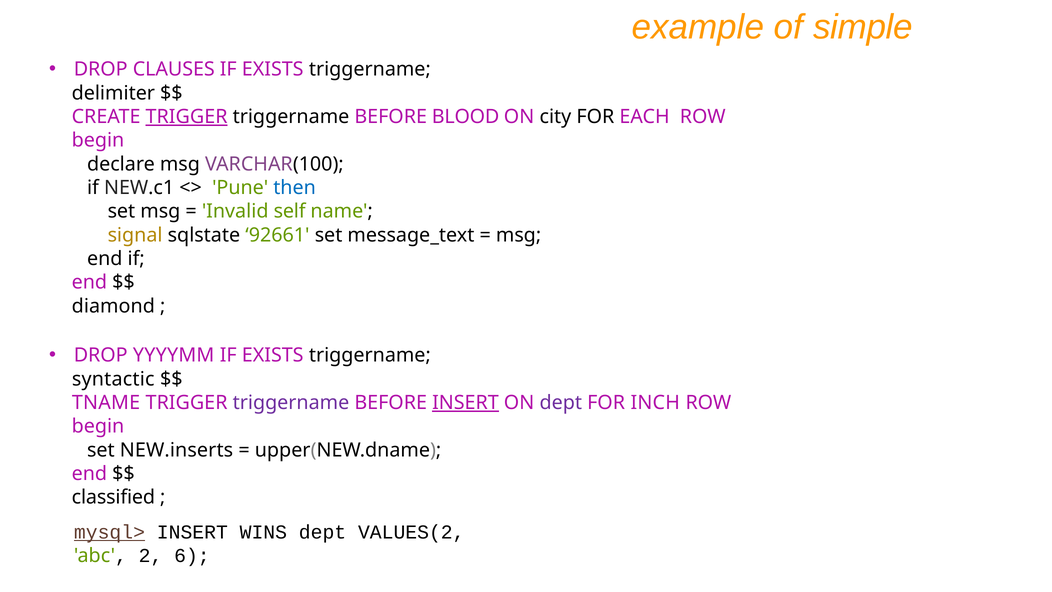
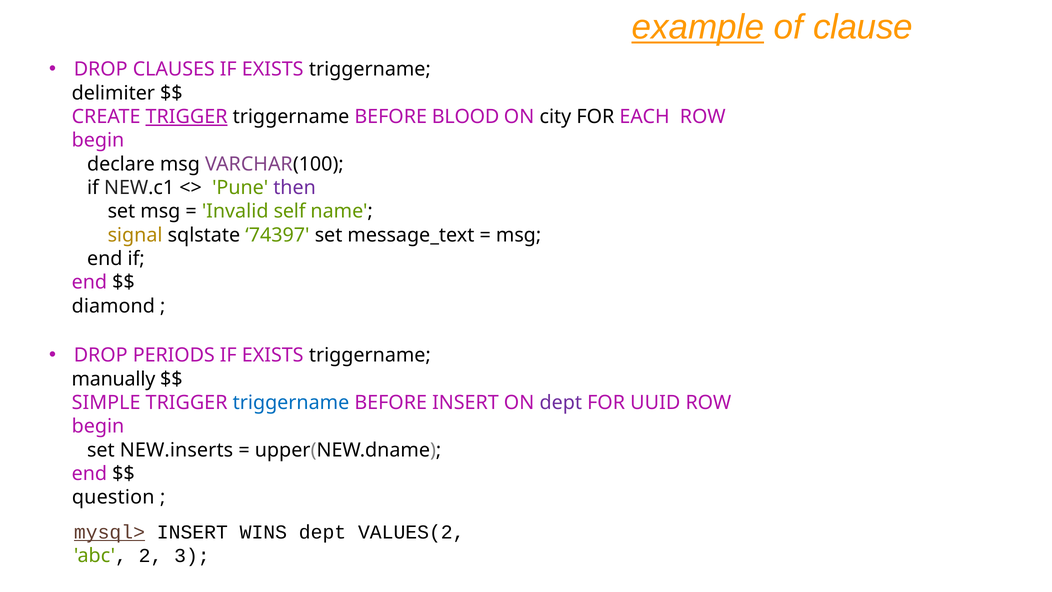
example underline: none -> present (698, 27)
simple: simple -> clause (863, 27)
then colour: blue -> purple (295, 188)
92661: 92661 -> 74397 (277, 235)
YYYYMM: YYYYMM -> PERIODS (174, 355)
syntactic: syntactic -> manually (113, 379)
TNAME: TNAME -> SIMPLE (106, 403)
triggername colour: purple -> blue (291, 403)
INSERT underline: present -> none (465, 403)
INCH: INCH -> UUID (655, 403)
classified: classified -> question (113, 497)
6: 6 -> 3 (192, 556)
